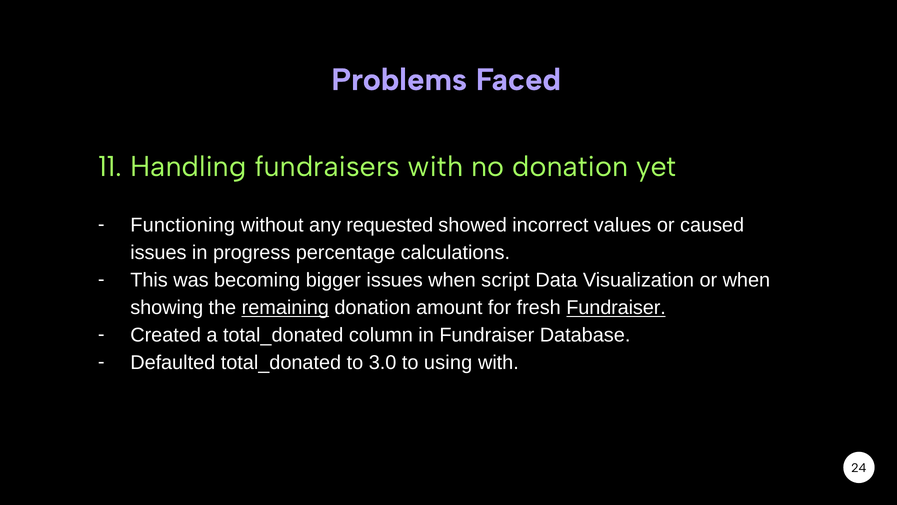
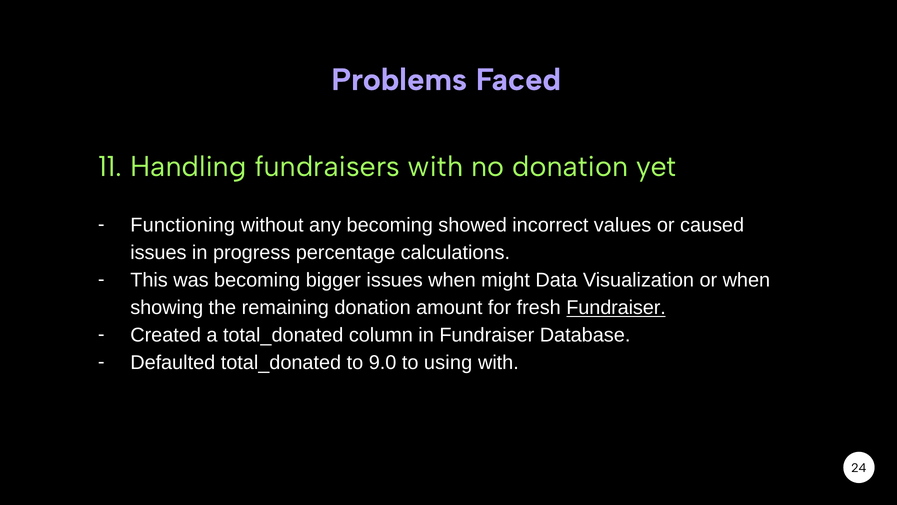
any requested: requested -> becoming (390, 225)
script: script -> might (506, 280)
remaining underline: present -> none (285, 308)
3.0: 3.0 -> 9.0 (383, 363)
